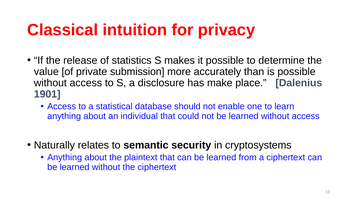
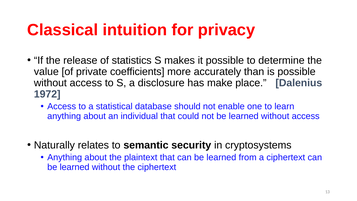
submission: submission -> coefficients (137, 72)
1901: 1901 -> 1972 (47, 94)
